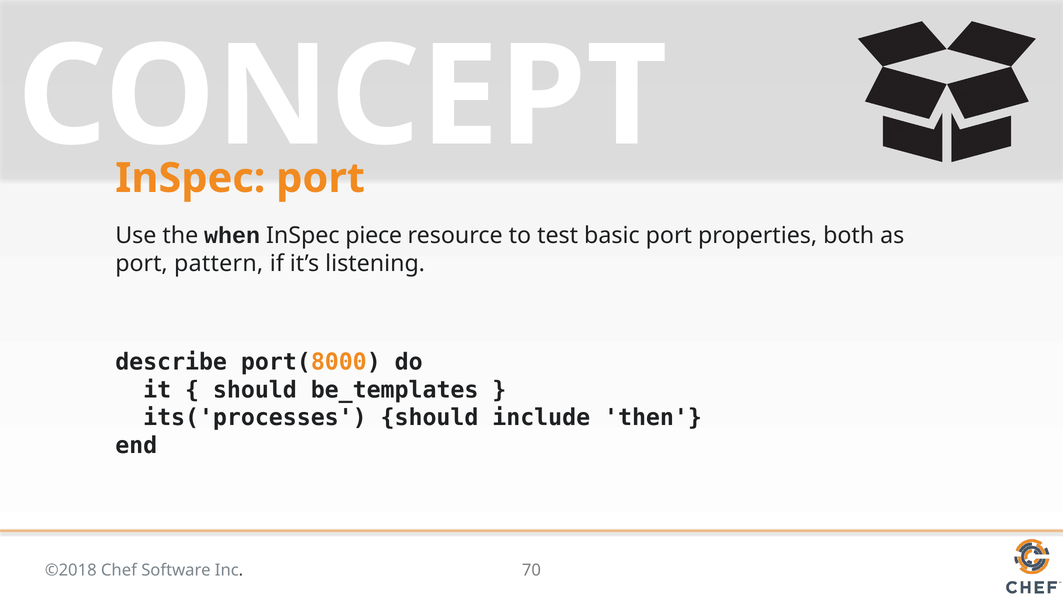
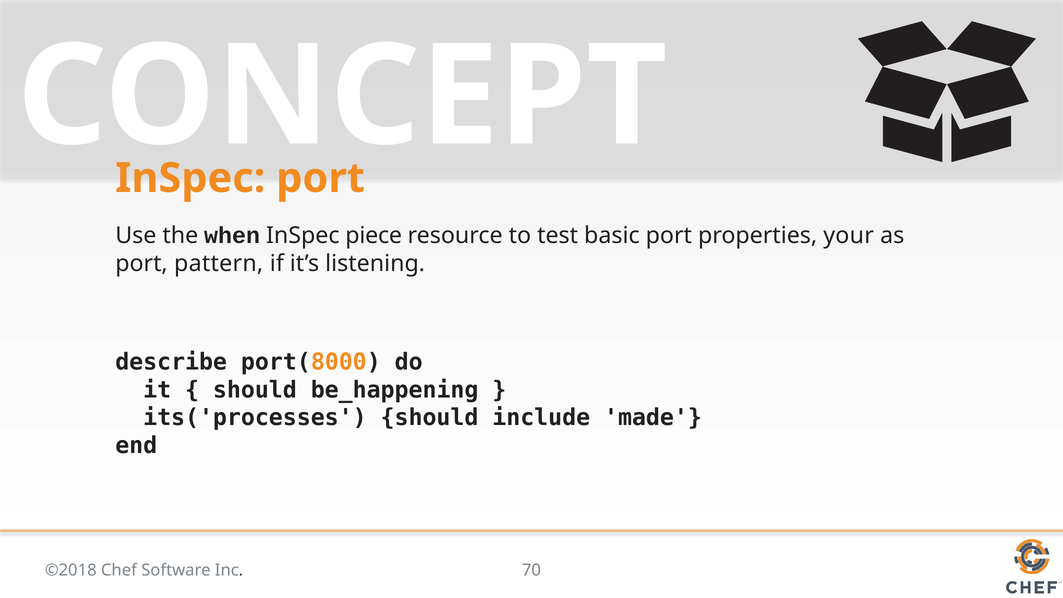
both: both -> your (849, 235)
be_templates: be_templates -> be_happening (395, 390)
then: then -> made (653, 418)
